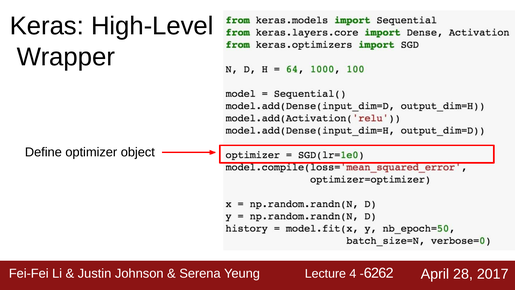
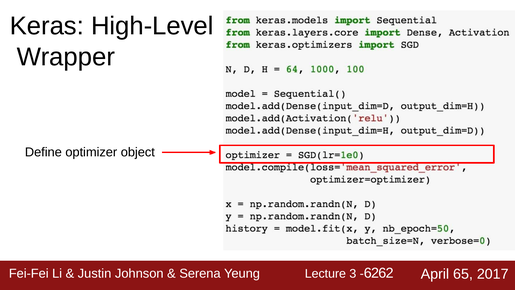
4: 4 -> 3 (353, 273)
28: 28 -> 65 (463, 274)
